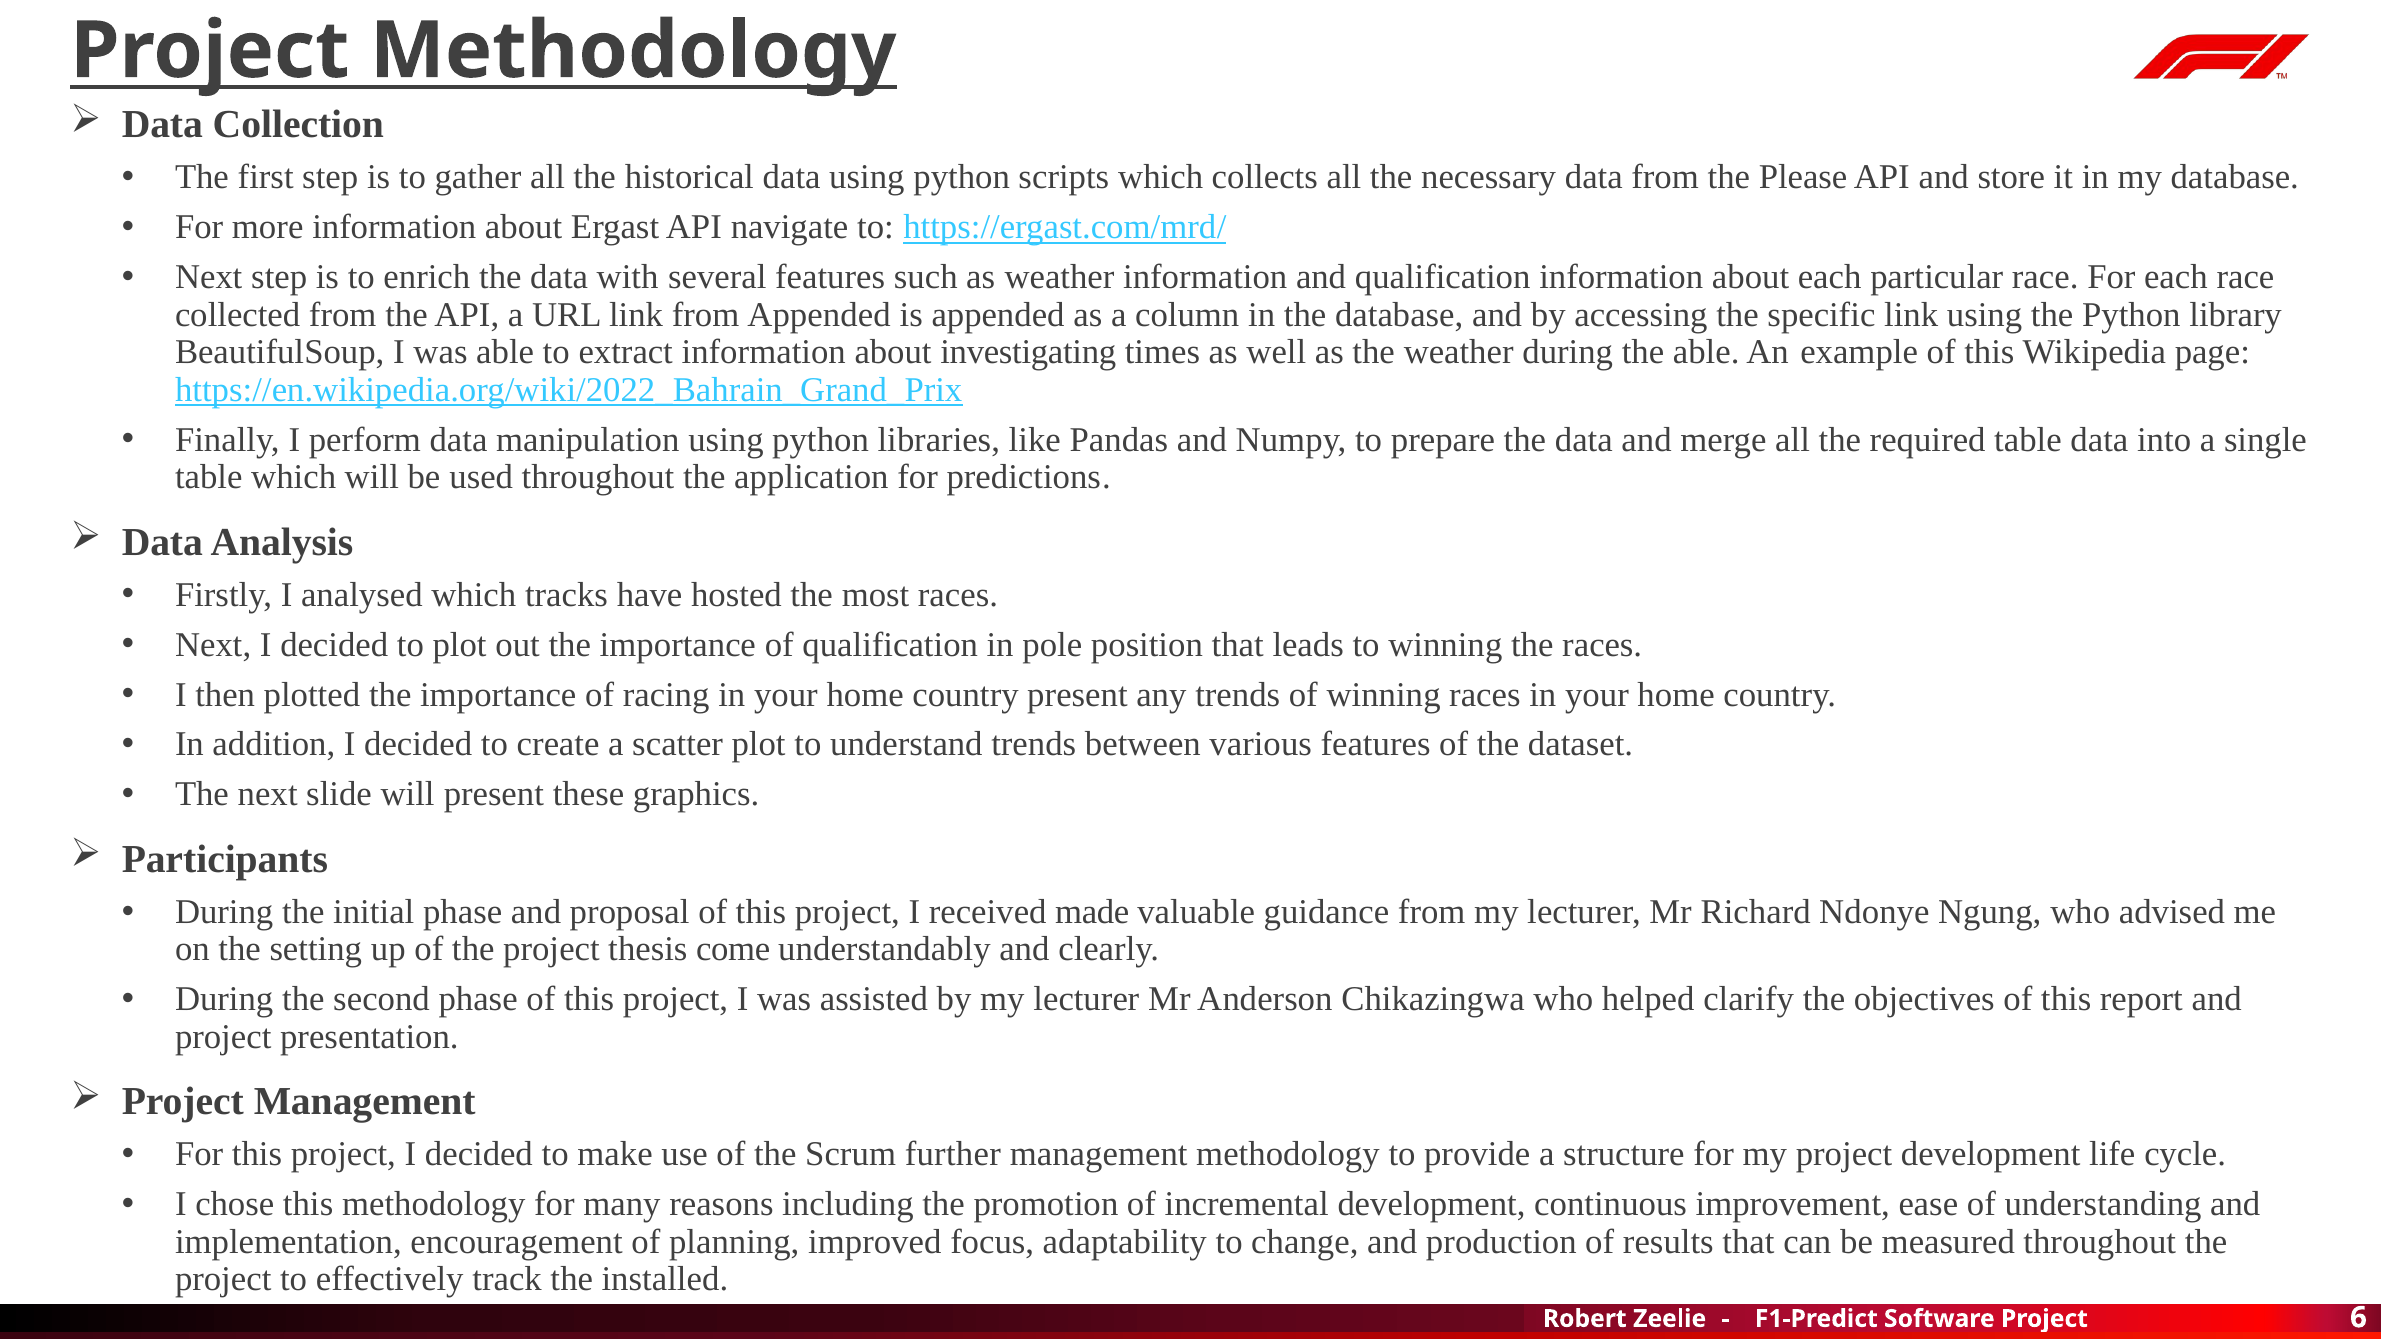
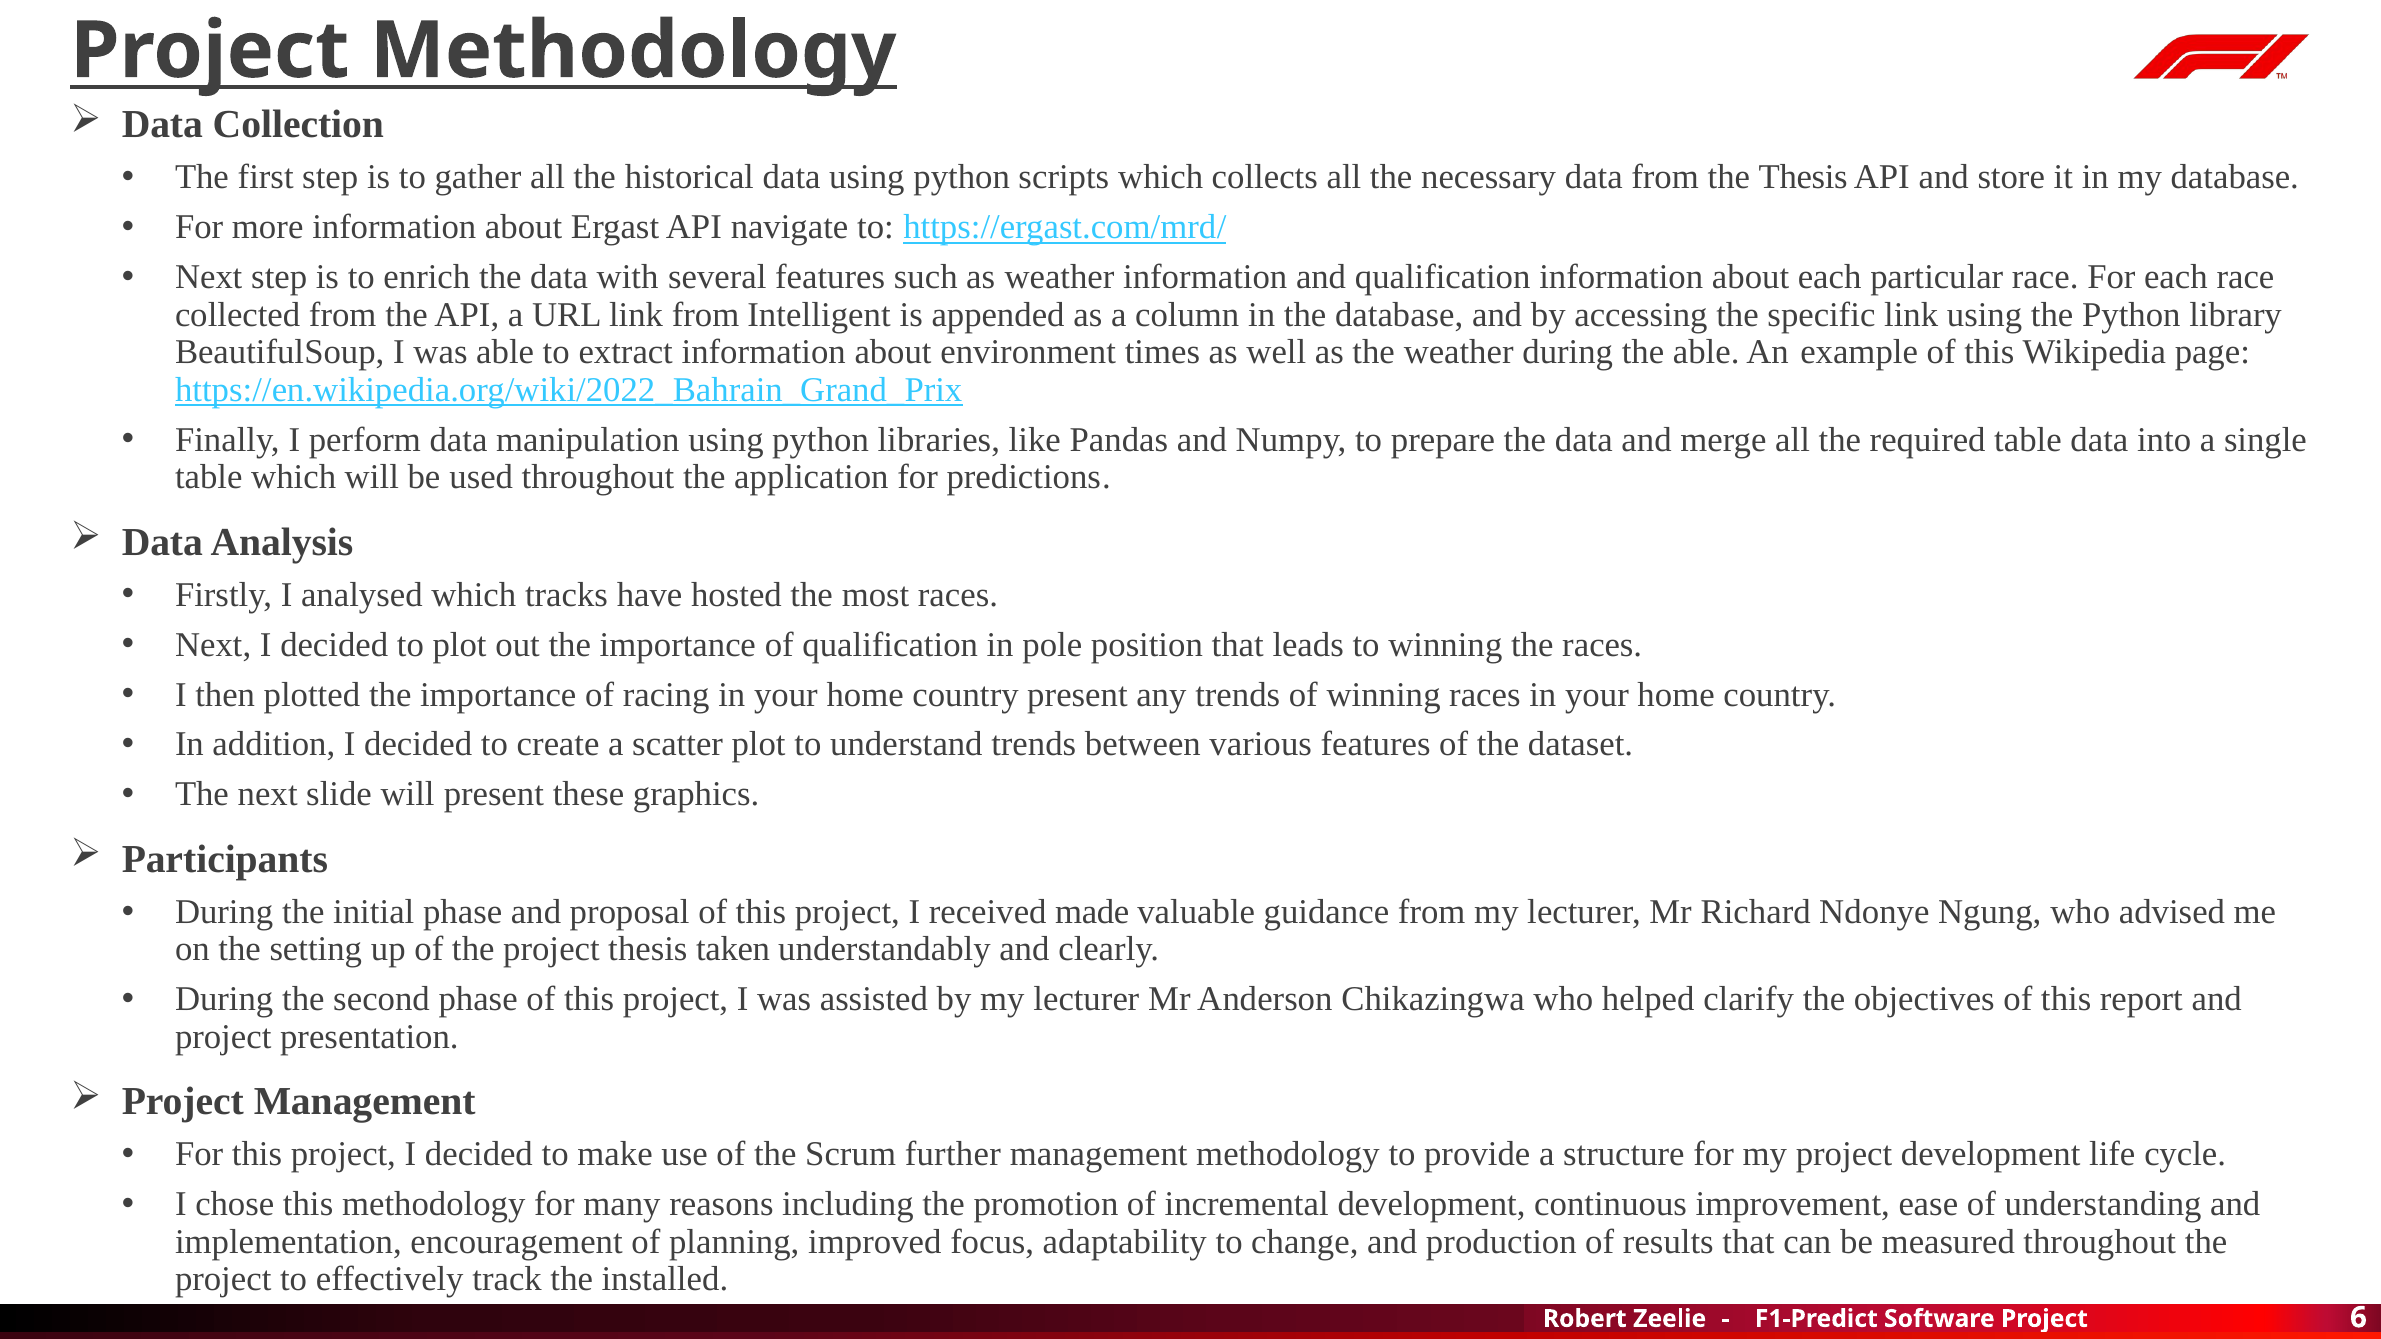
the Please: Please -> Thesis (1803, 177)
from Appended: Appended -> Intelligent (819, 315)
investigating: investigating -> environment (1028, 352)
come: come -> taken (733, 950)
